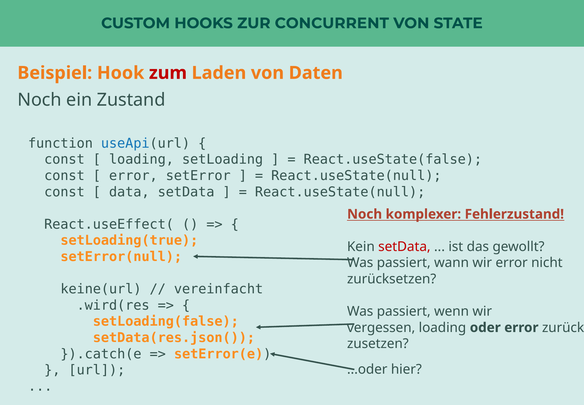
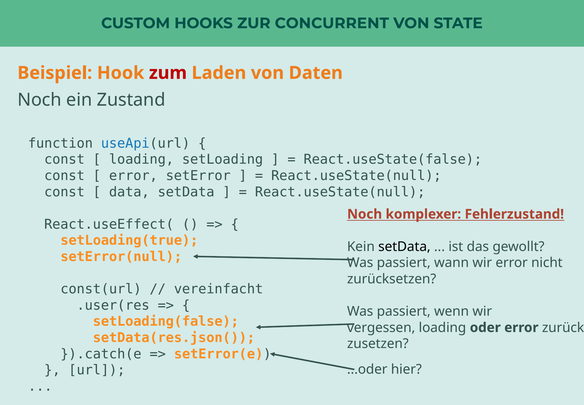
setData colour: red -> black (404, 246)
keine(url: keine(url -> const(url (101, 289)
.wird(res: .wird(res -> .user(res (113, 305)
